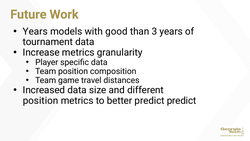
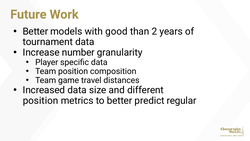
Years: Years -> Better (35, 31)
3: 3 -> 2 (154, 31)
Increase metrics: metrics -> number (78, 52)
predict predict: predict -> regular (182, 100)
